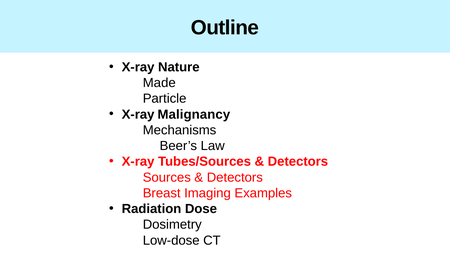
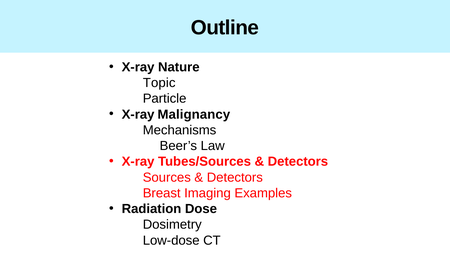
Made: Made -> Topic (159, 83)
